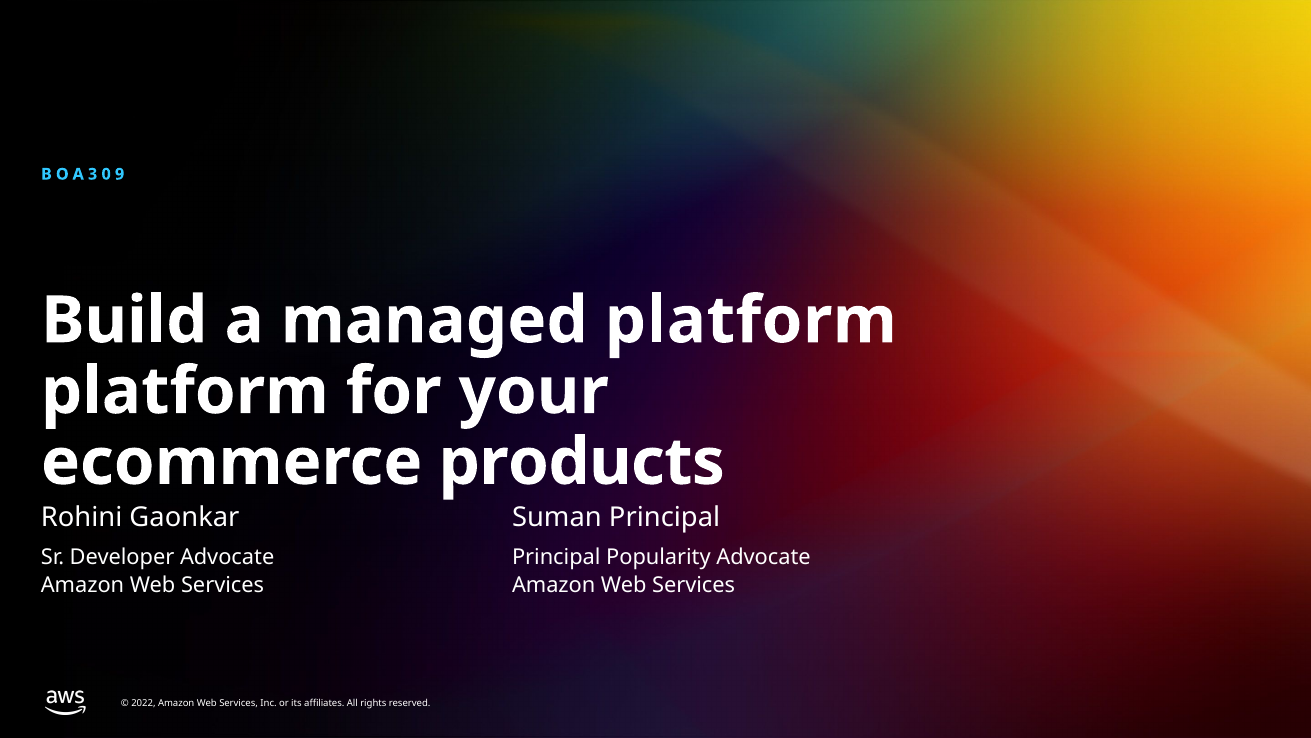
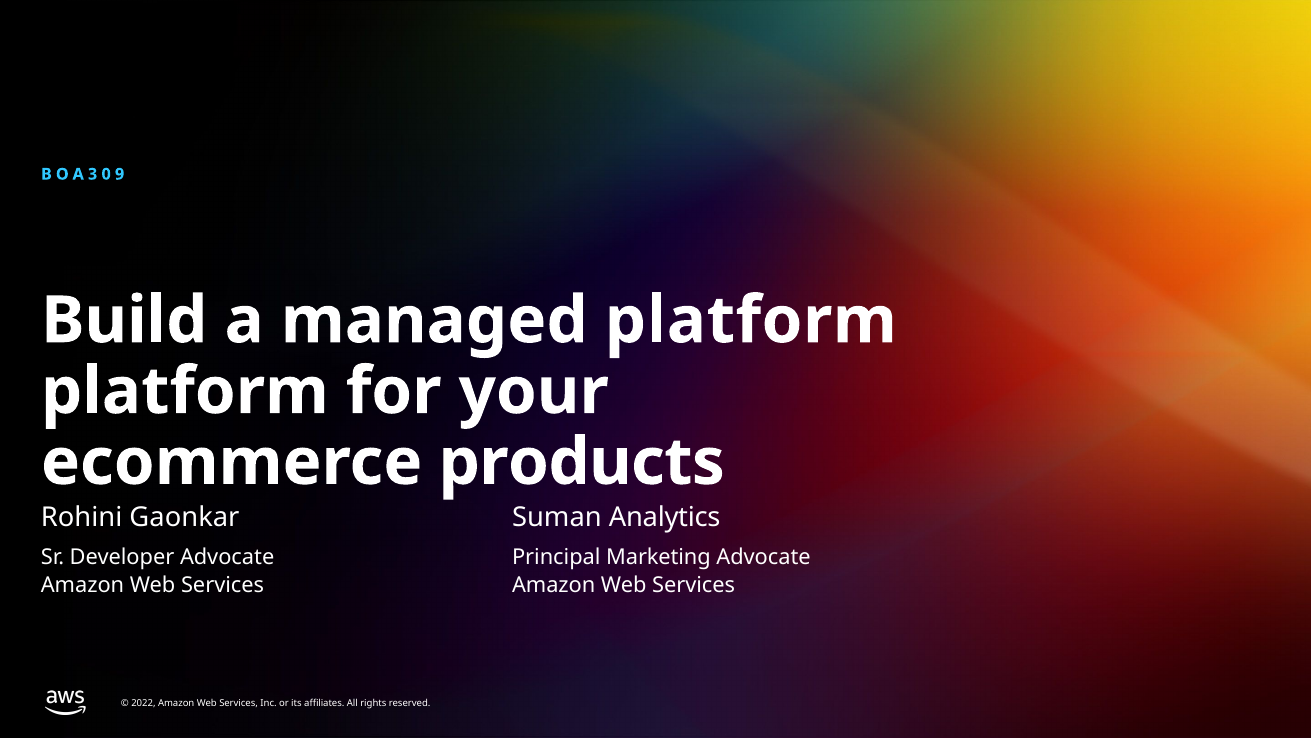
Suman Principal: Principal -> Analytics (665, 517)
Popularity: Popularity -> Marketing (658, 557)
